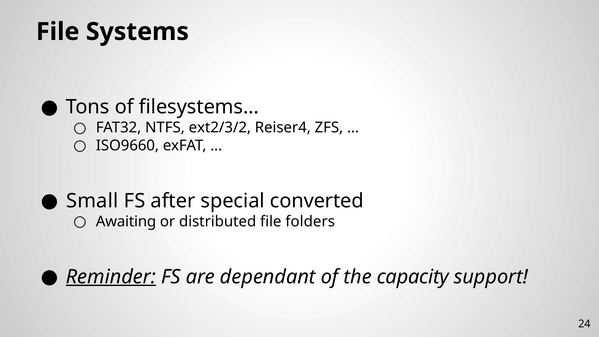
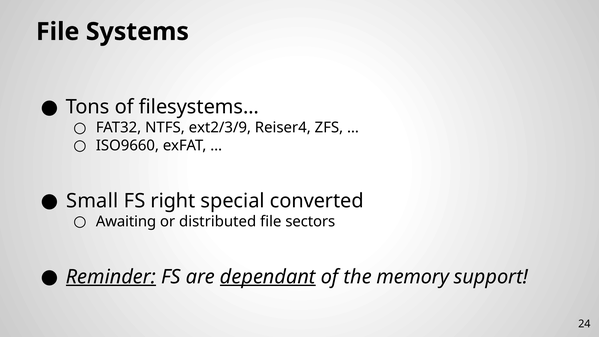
ext2/3/2: ext2/3/2 -> ext2/3/9 (220, 128)
after: after -> right (173, 201)
folders: folders -> sectors (310, 221)
dependant underline: none -> present (268, 277)
capacity: capacity -> memory (413, 277)
